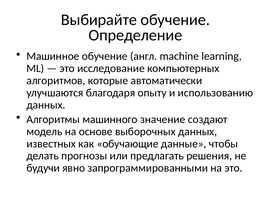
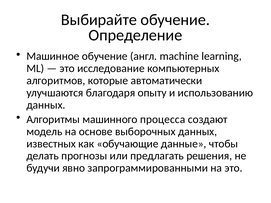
значение: значение -> процесса (163, 119)
